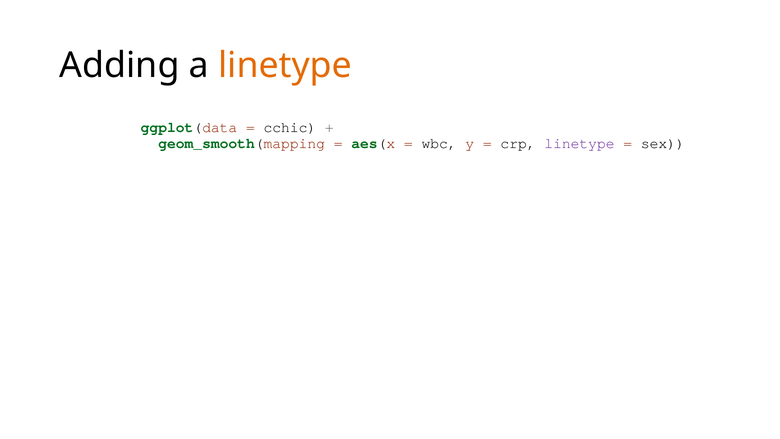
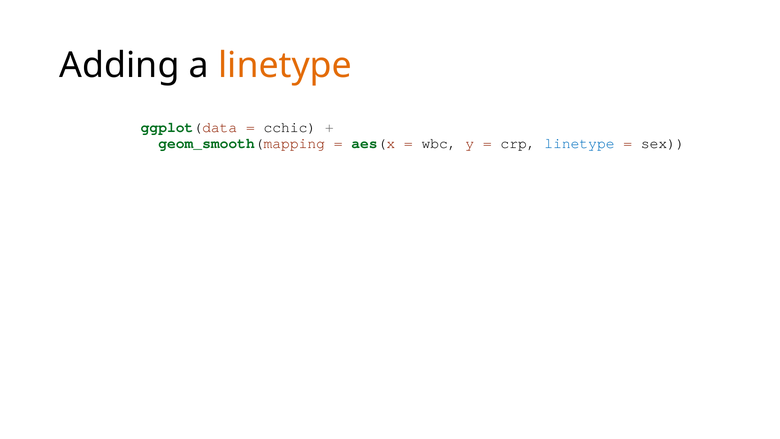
linetype colour: purple -> blue (579, 143)
